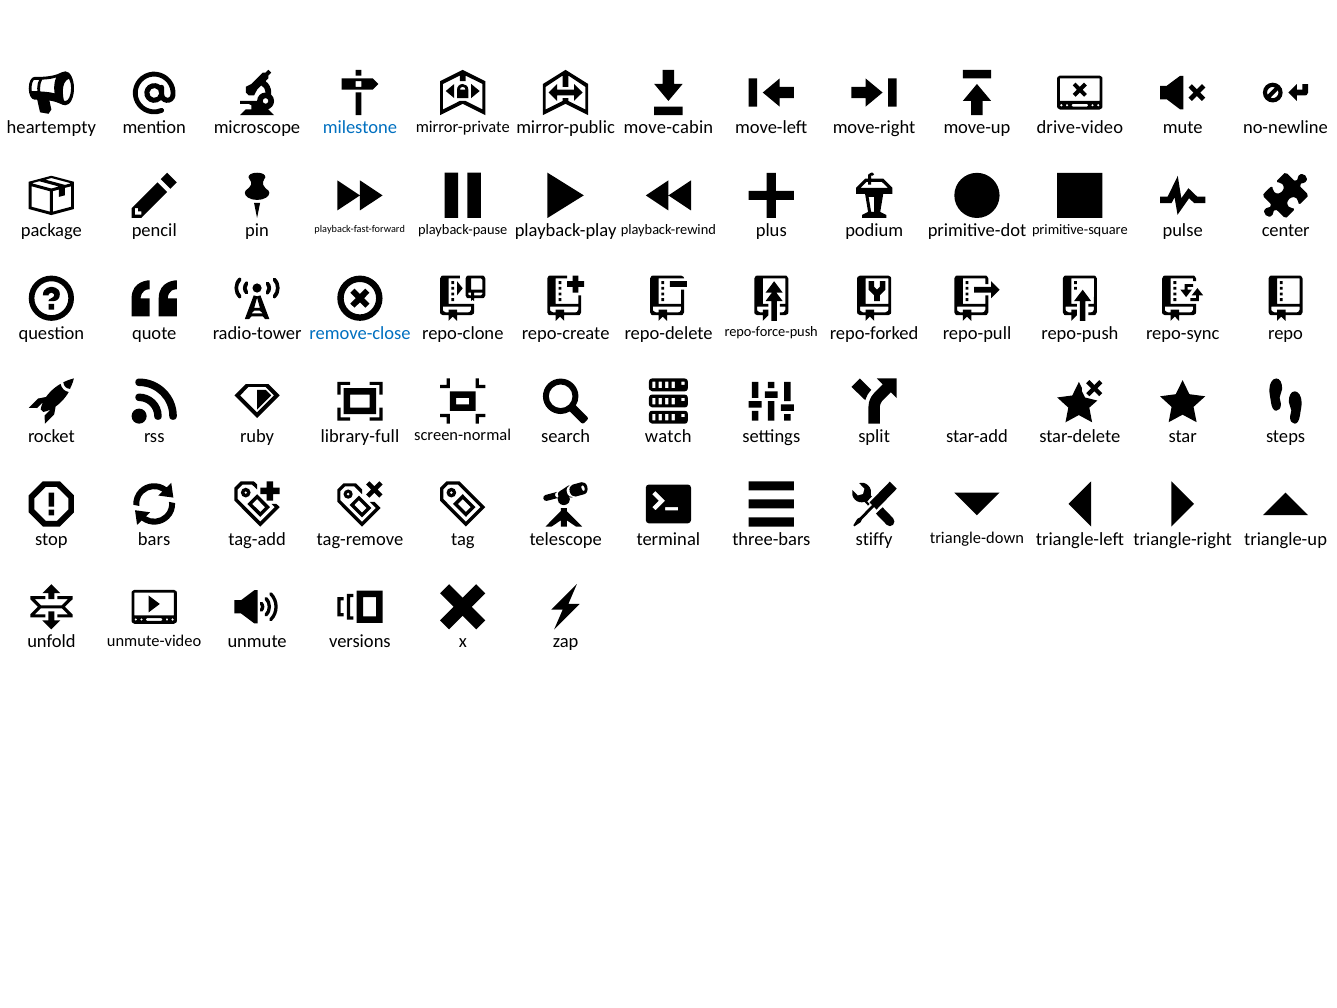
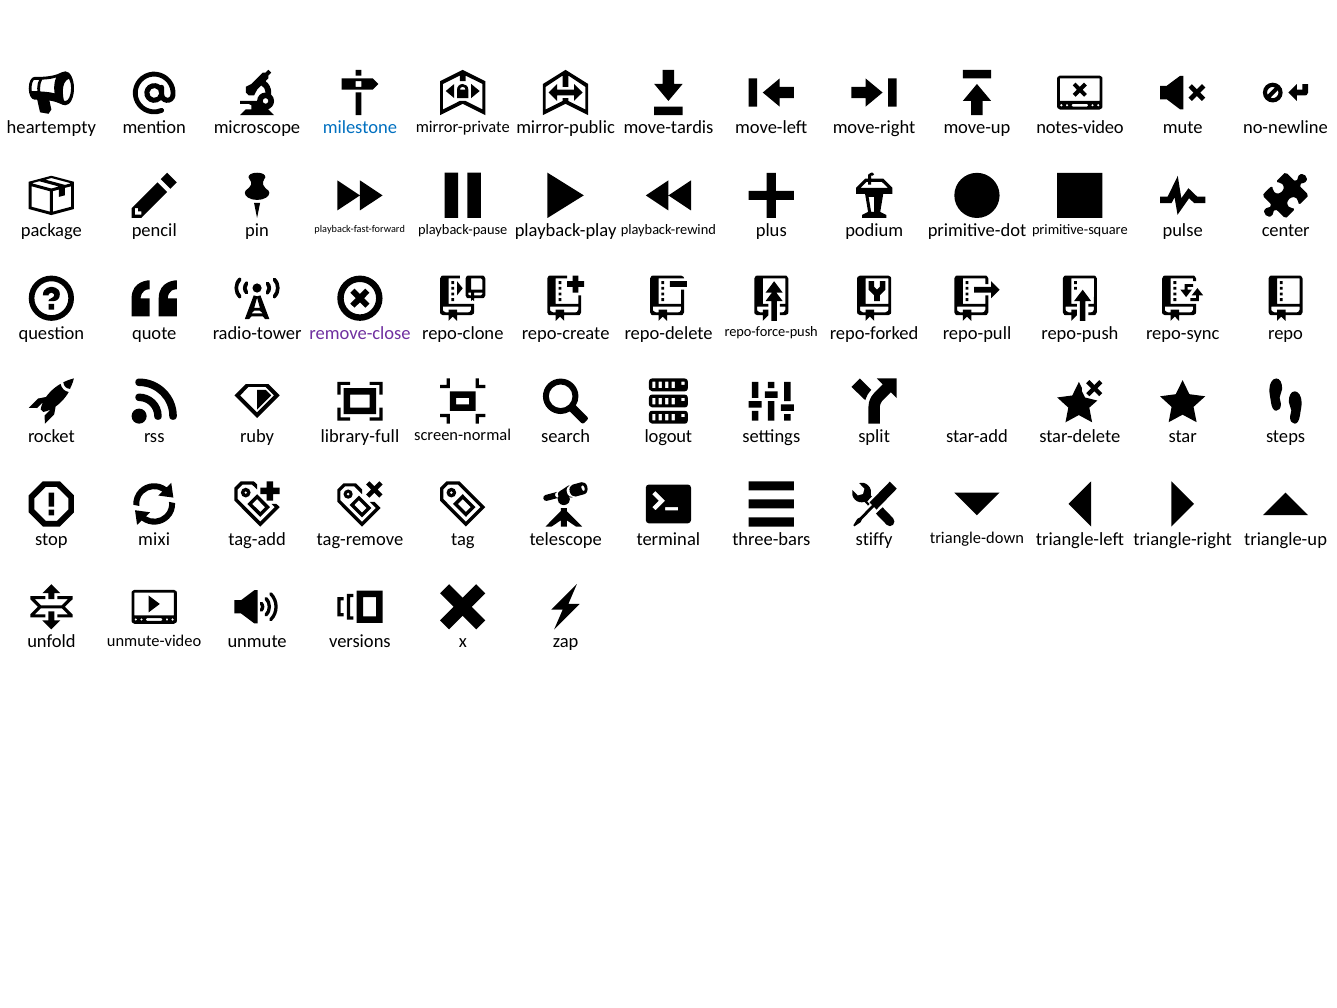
move-cabin: move-cabin -> move-tardis (668, 128)
drive-video: drive-video -> notes-video (1080, 128)
remove-close colour: blue -> purple (360, 333)
watch: watch -> logout (668, 436)
bars: bars -> mixi (154, 539)
